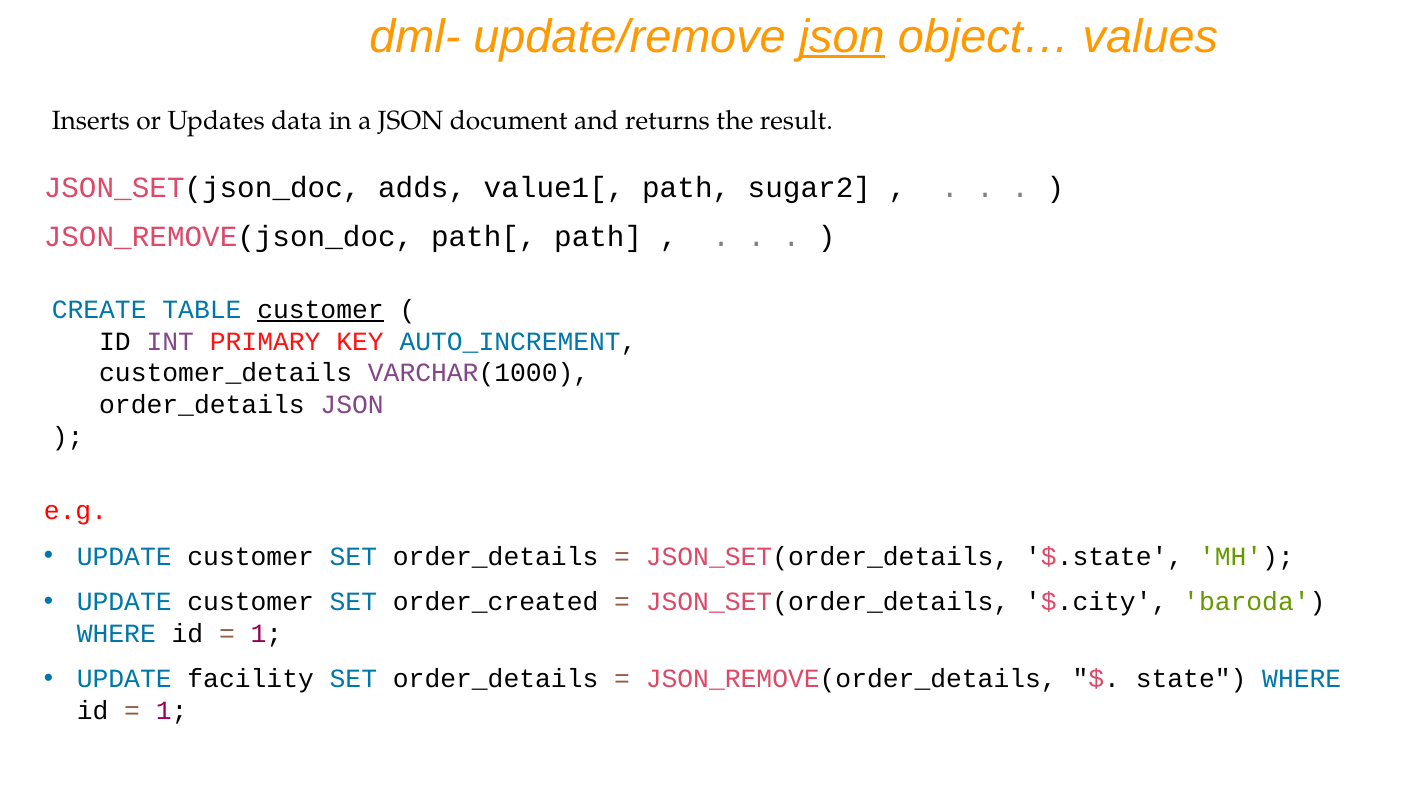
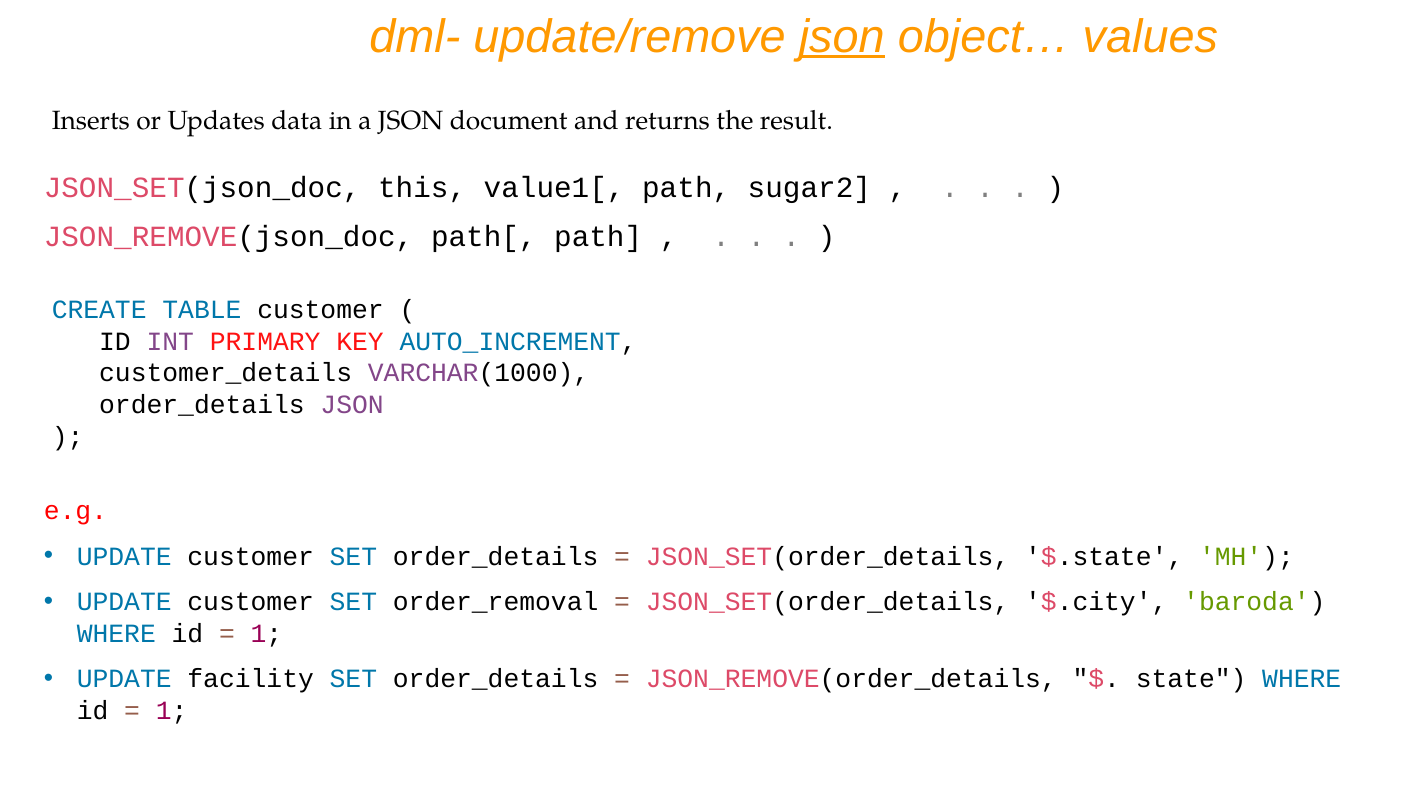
adds: adds -> this (422, 188)
customer underline: present -> none (320, 310)
order_created: order_created -> order_removal (496, 602)
